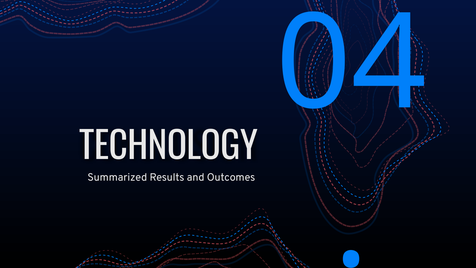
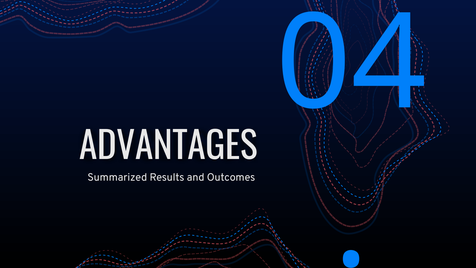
TECHNOLOGY: TECHNOLOGY -> ADVANTAGES (168, 147)
